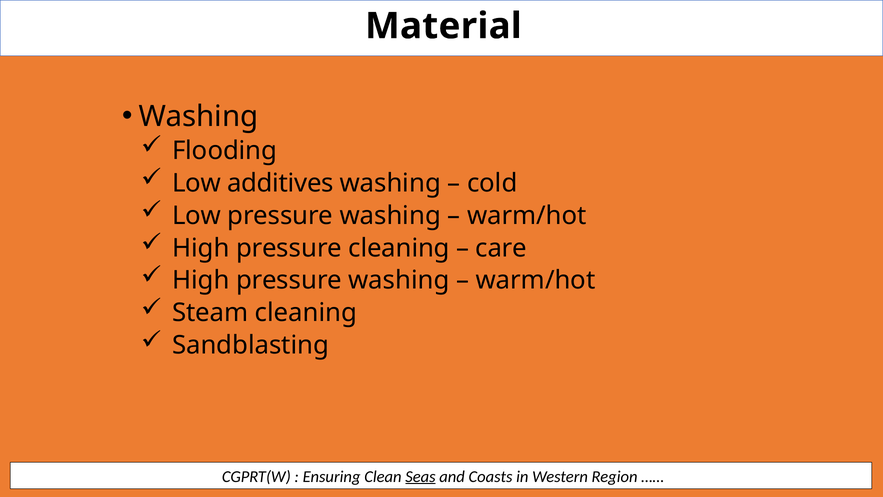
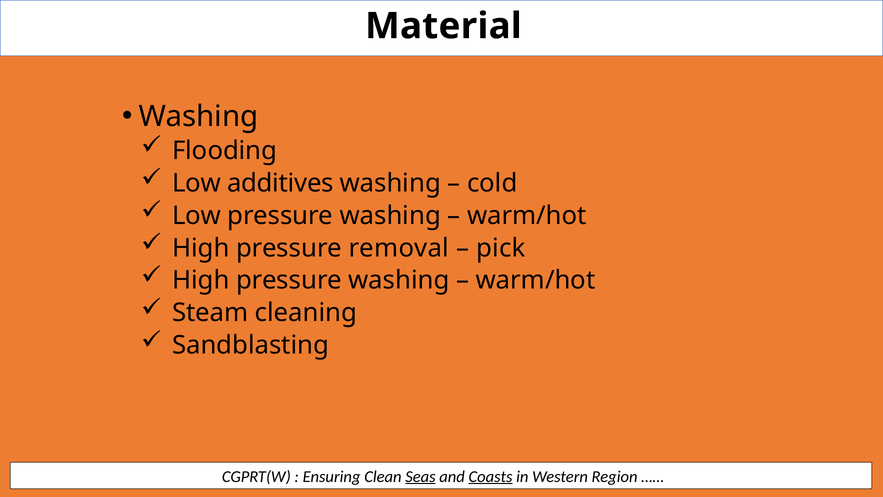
pressure cleaning: cleaning -> removal (399, 248)
care: care -> pick (501, 248)
Coasts underline: none -> present (491, 476)
